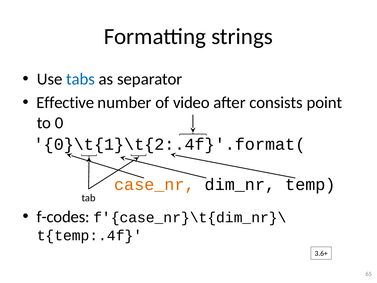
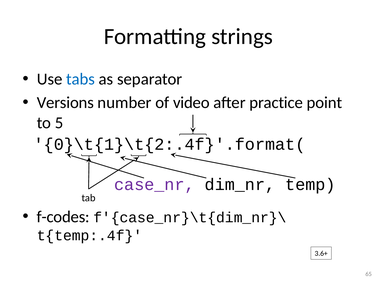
Effective: Effective -> Versions (65, 103)
consists: consists -> practice (276, 103)
0: 0 -> 5 (59, 123)
case_nr colour: orange -> purple (154, 184)
